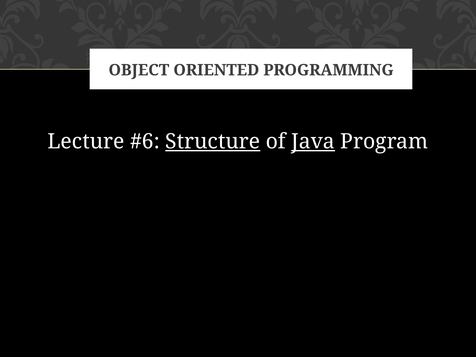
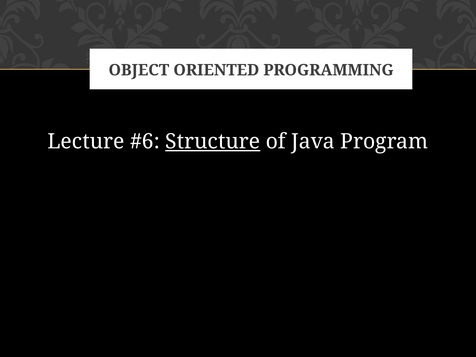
Java underline: present -> none (313, 142)
